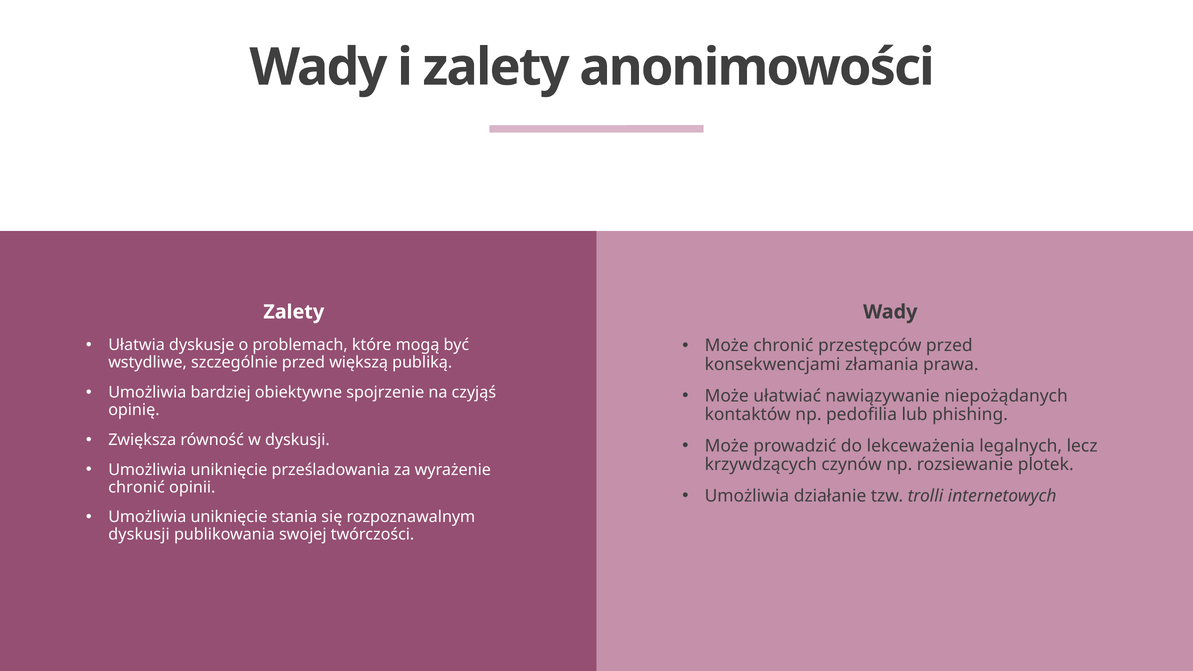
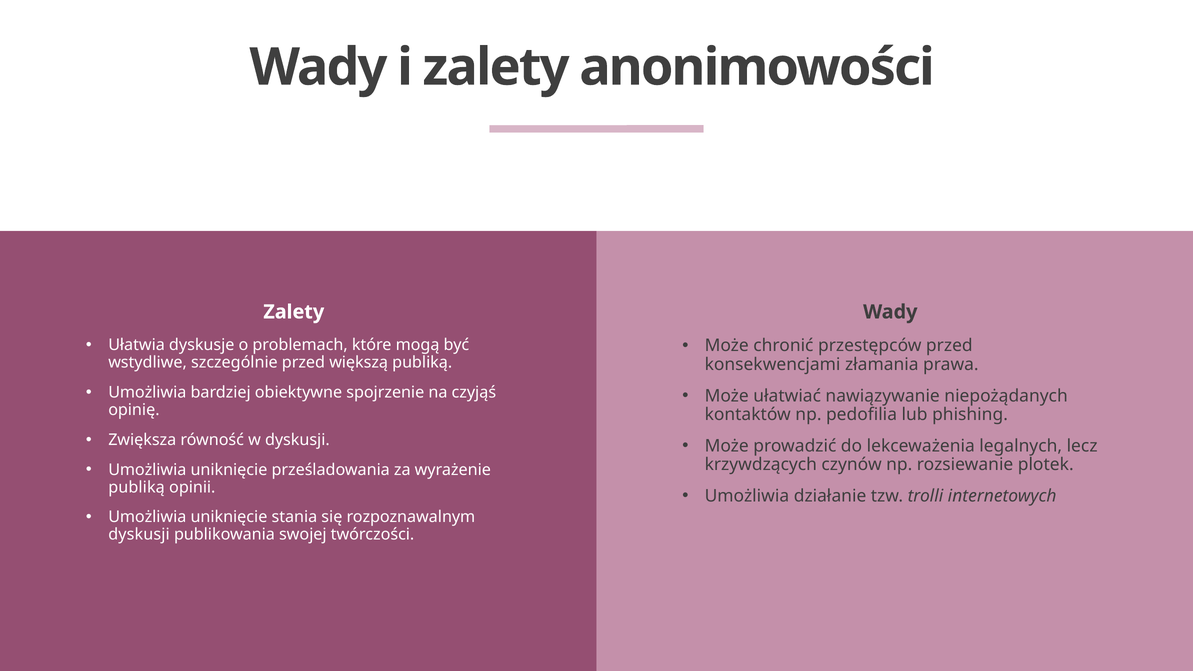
chronić: chronić -> publiką (137, 487)
